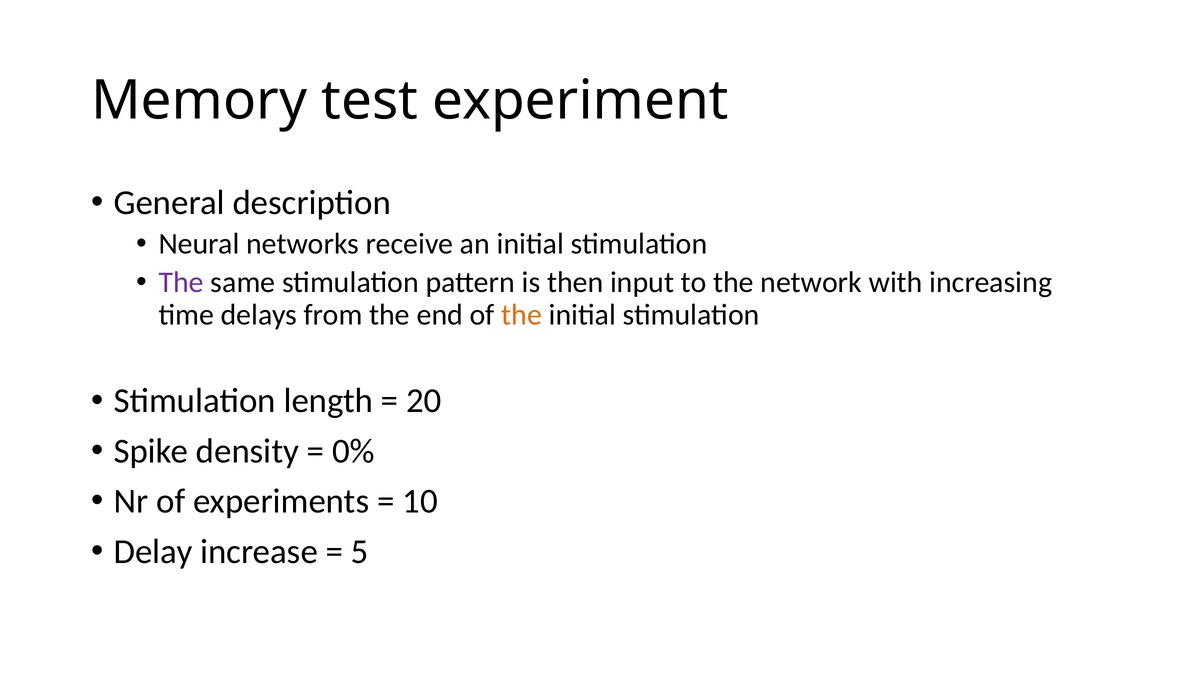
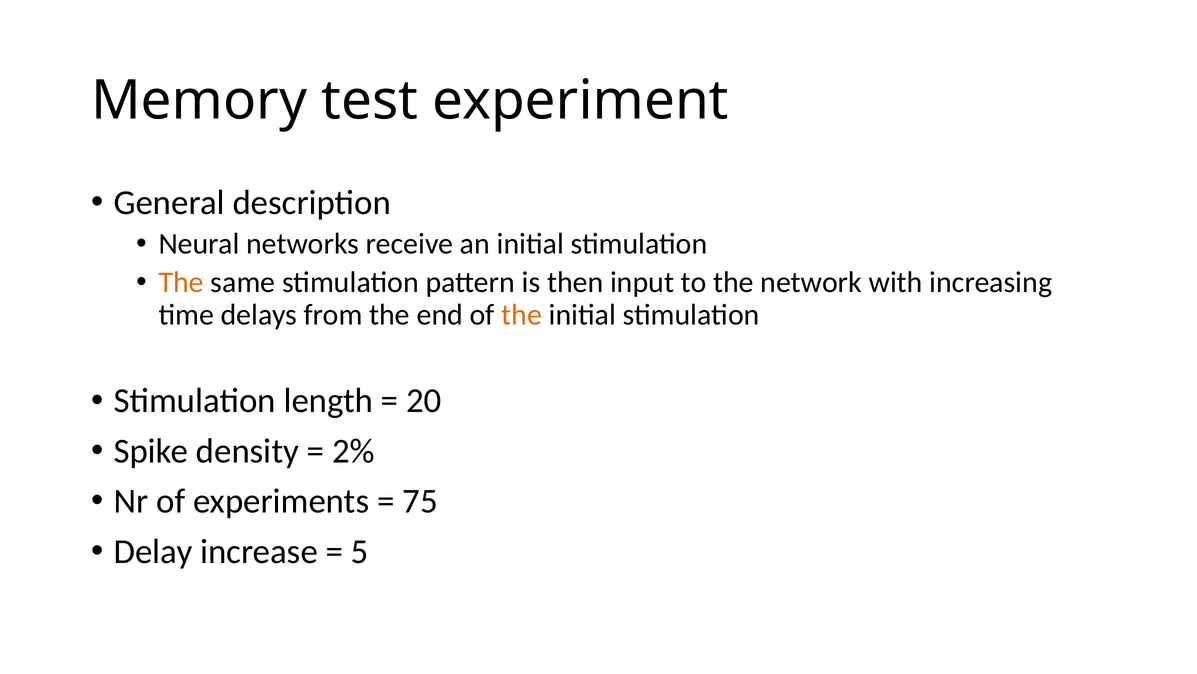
The colour: purple -> orange (181, 282)
0%: 0% -> 2% (353, 451)
10: 10 -> 75 (420, 501)
